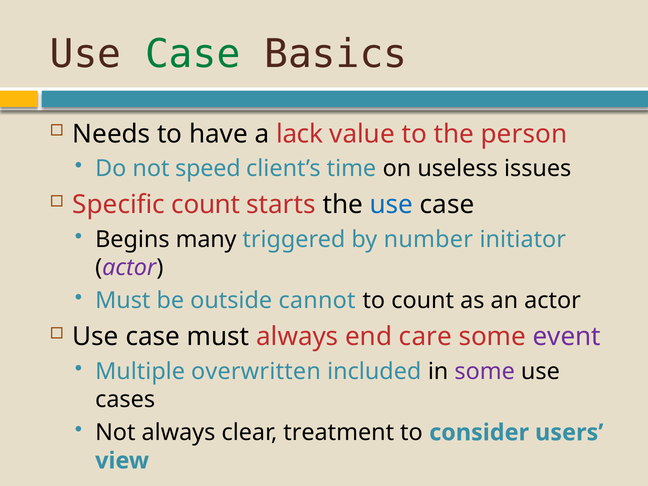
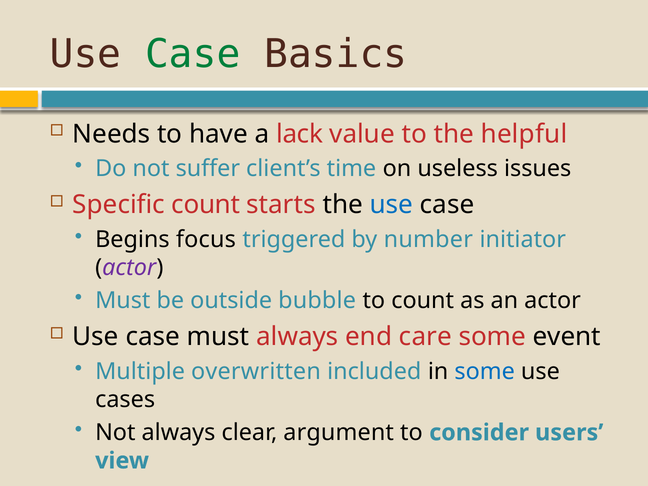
person: person -> helpful (524, 134)
speed: speed -> suffer (208, 169)
many: many -> focus (206, 239)
cannot: cannot -> bubble (317, 301)
event colour: purple -> black (567, 337)
some colour: purple -> blue (485, 371)
treatment: treatment -> argument (339, 433)
